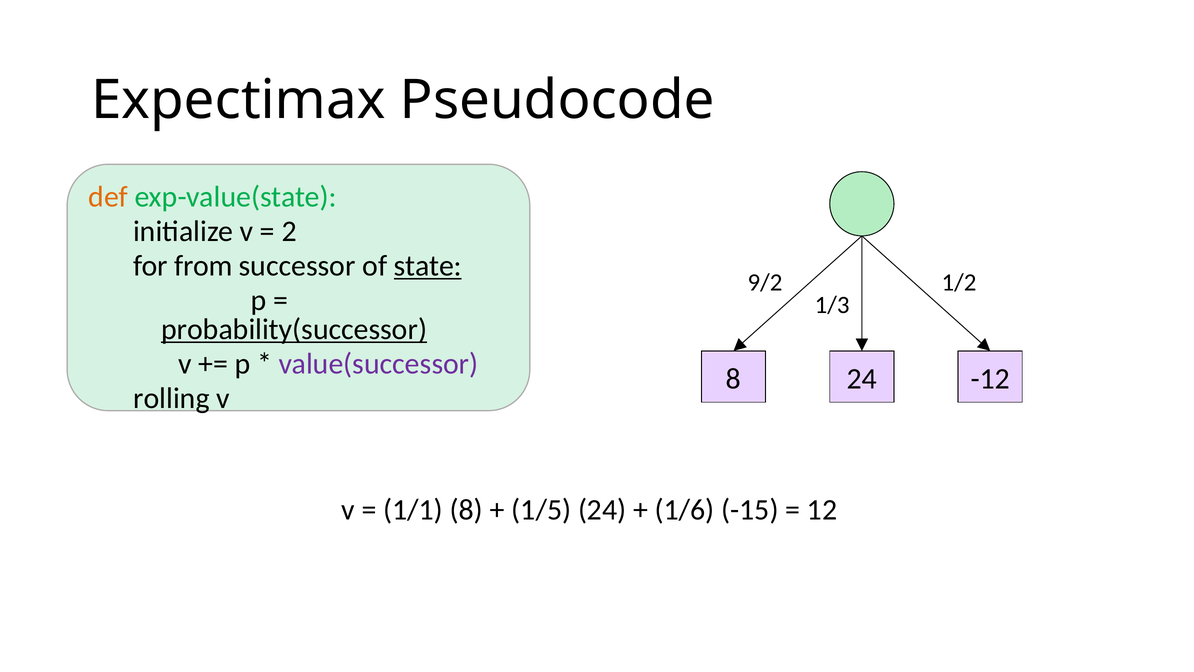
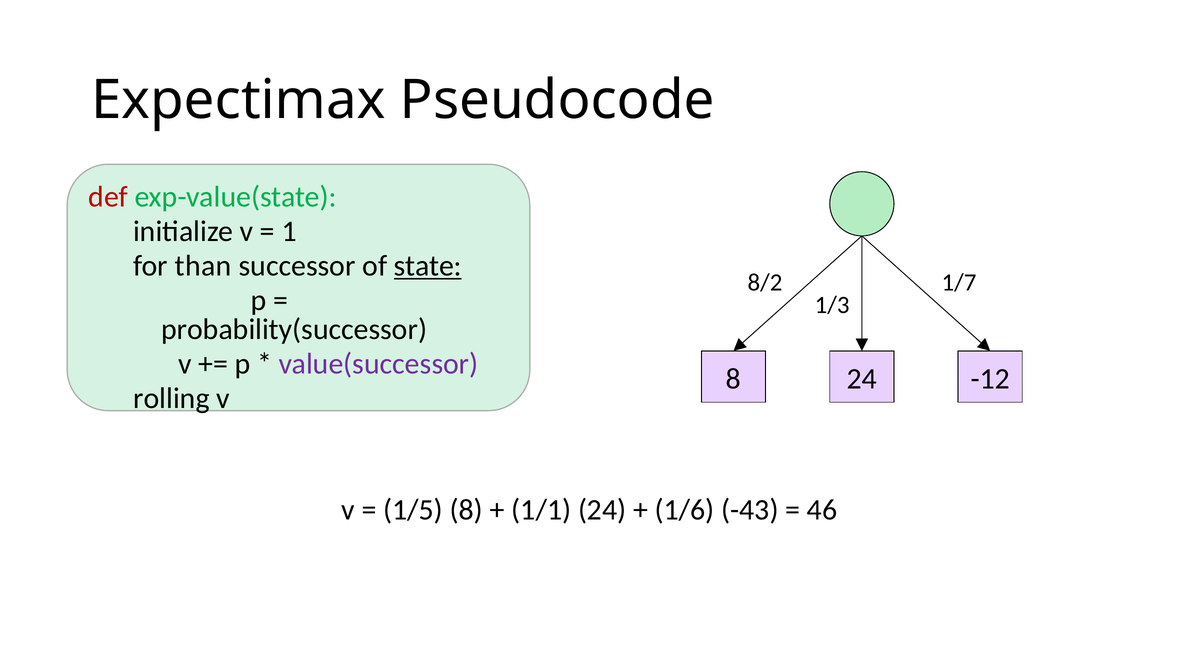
def colour: orange -> red (108, 197)
2: 2 -> 1 (289, 231)
from: from -> than (203, 266)
9/2: 9/2 -> 8/2 (765, 282)
1/2: 1/2 -> 1/7 (959, 282)
probability(successor underline: present -> none (294, 329)
1/1: 1/1 -> 1/5 (413, 509)
1/5: 1/5 -> 1/1 (541, 509)
-15: -15 -> -43 (750, 509)
12: 12 -> 46 (822, 509)
